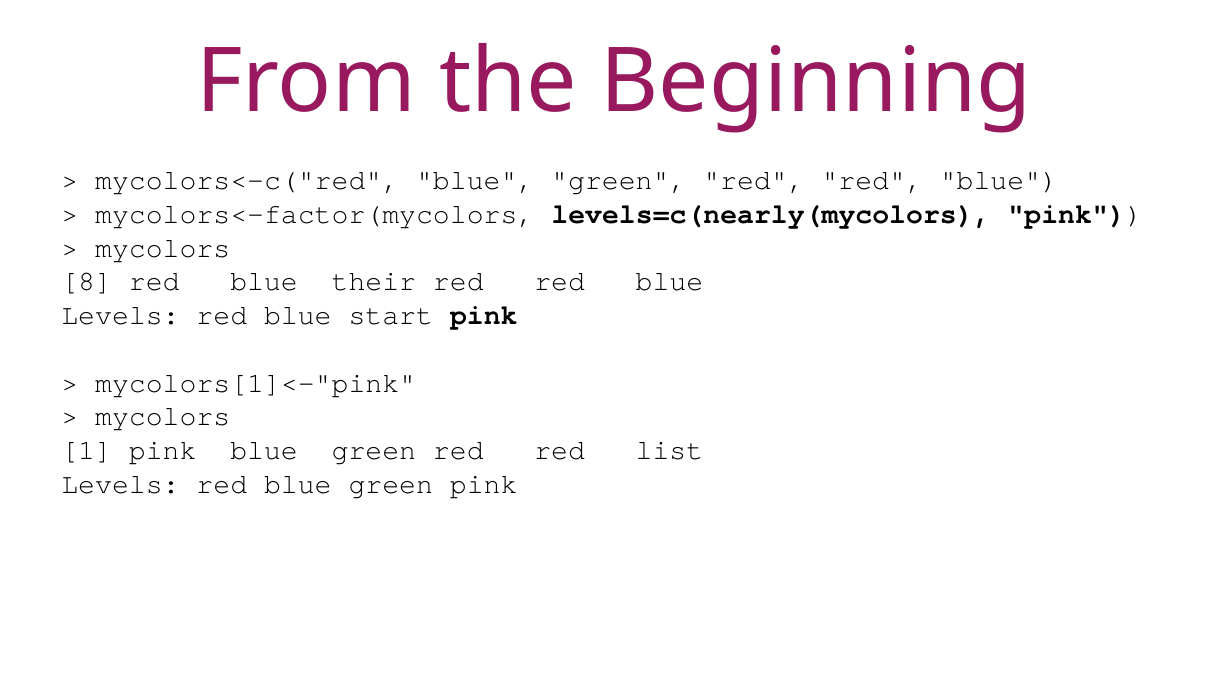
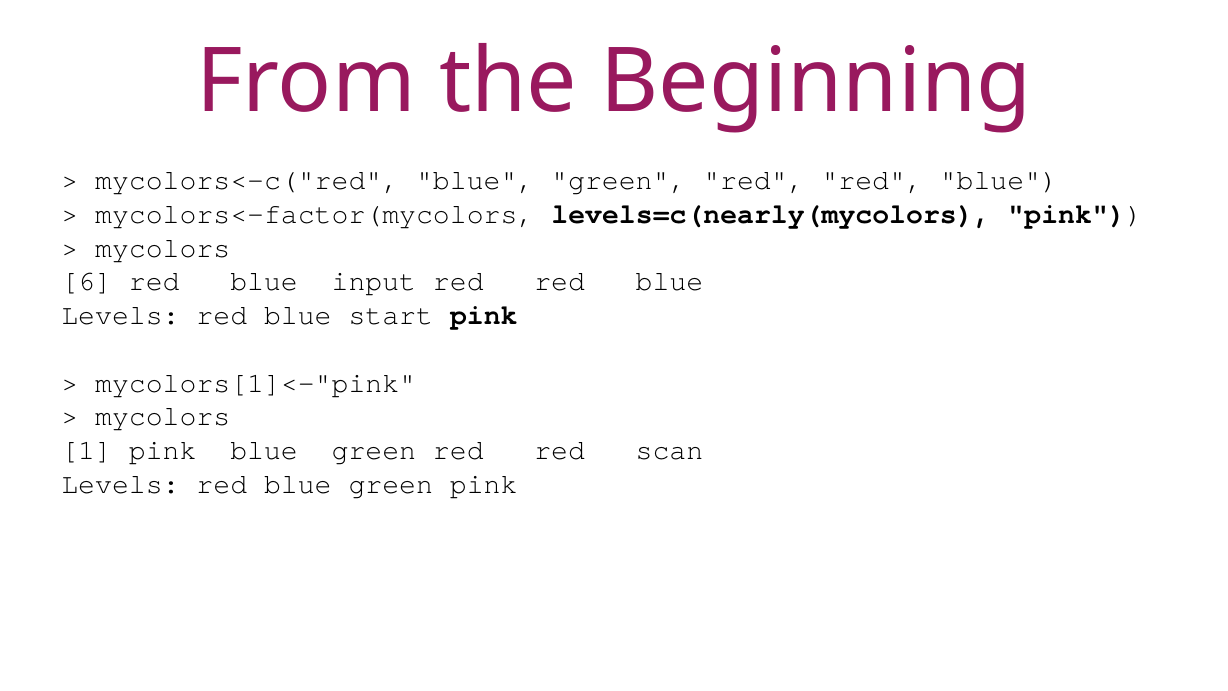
8: 8 -> 6 (87, 281)
their: their -> input (374, 281)
list: list -> scan (669, 450)
